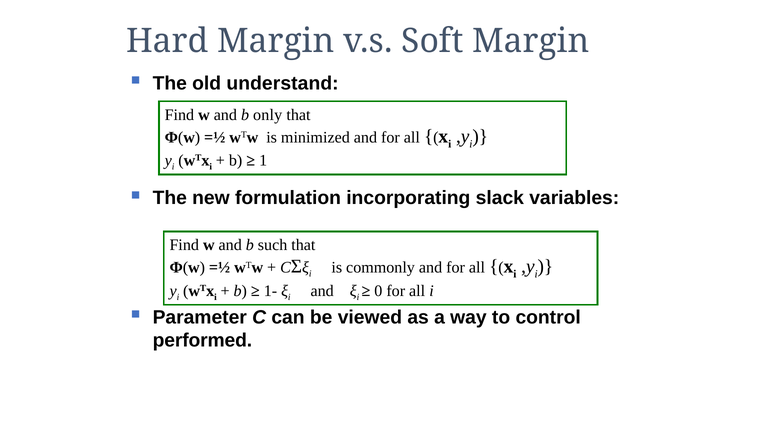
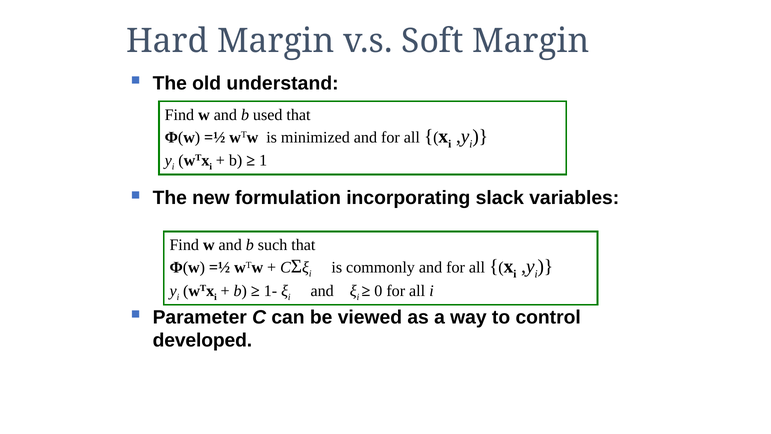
only: only -> used (268, 115)
performed: performed -> developed (202, 340)
